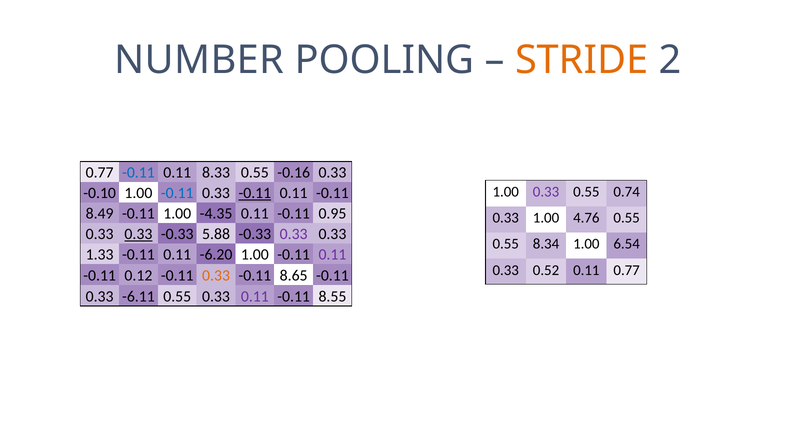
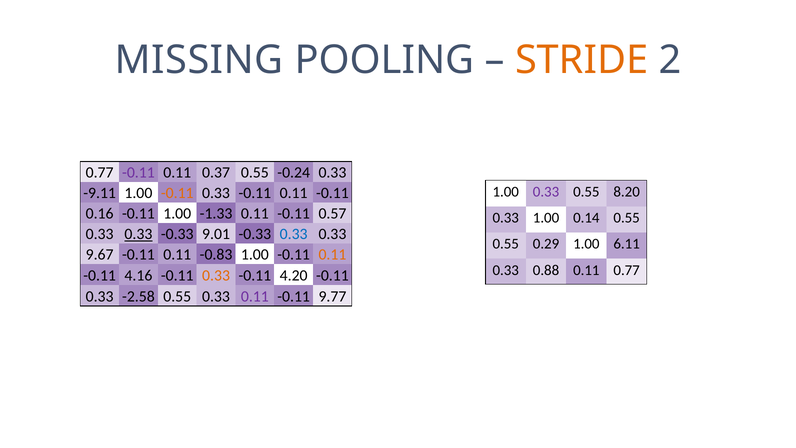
NUMBER: NUMBER -> MISSING (199, 60)
-0.11 colour: blue -> purple (138, 173)
8.33: 8.33 -> 0.37 (216, 173)
-0.16: -0.16 -> -0.24 (294, 173)
0.74: 0.74 -> 8.20 (627, 192)
-0.10: -0.10 -> -9.11 (100, 193)
-0.11 colour: blue -> orange (177, 193)
-0.11 underline: present -> none (255, 193)
8.49: 8.49 -> 0.16 (100, 213)
-4.35: -4.35 -> -1.33 (216, 213)
0.95: 0.95 -> 0.57 (332, 213)
4.76: 4.76 -> 0.14 (586, 218)
5.88: 5.88 -> 9.01 (216, 234)
0.33 colour: purple -> blue (294, 234)
8.34: 8.34 -> 0.29 (546, 244)
6.54: 6.54 -> 6.11 (627, 244)
1.33: 1.33 -> 9.67 (100, 254)
-6.20: -6.20 -> -0.83 (216, 254)
0.11 colour: purple -> orange (332, 254)
0.52: 0.52 -> 0.88 (546, 270)
0.12: 0.12 -> 4.16 (138, 275)
8.65: 8.65 -> 4.20 (294, 275)
-6.11: -6.11 -> -2.58 (138, 296)
8.55: 8.55 -> 9.77 (332, 296)
